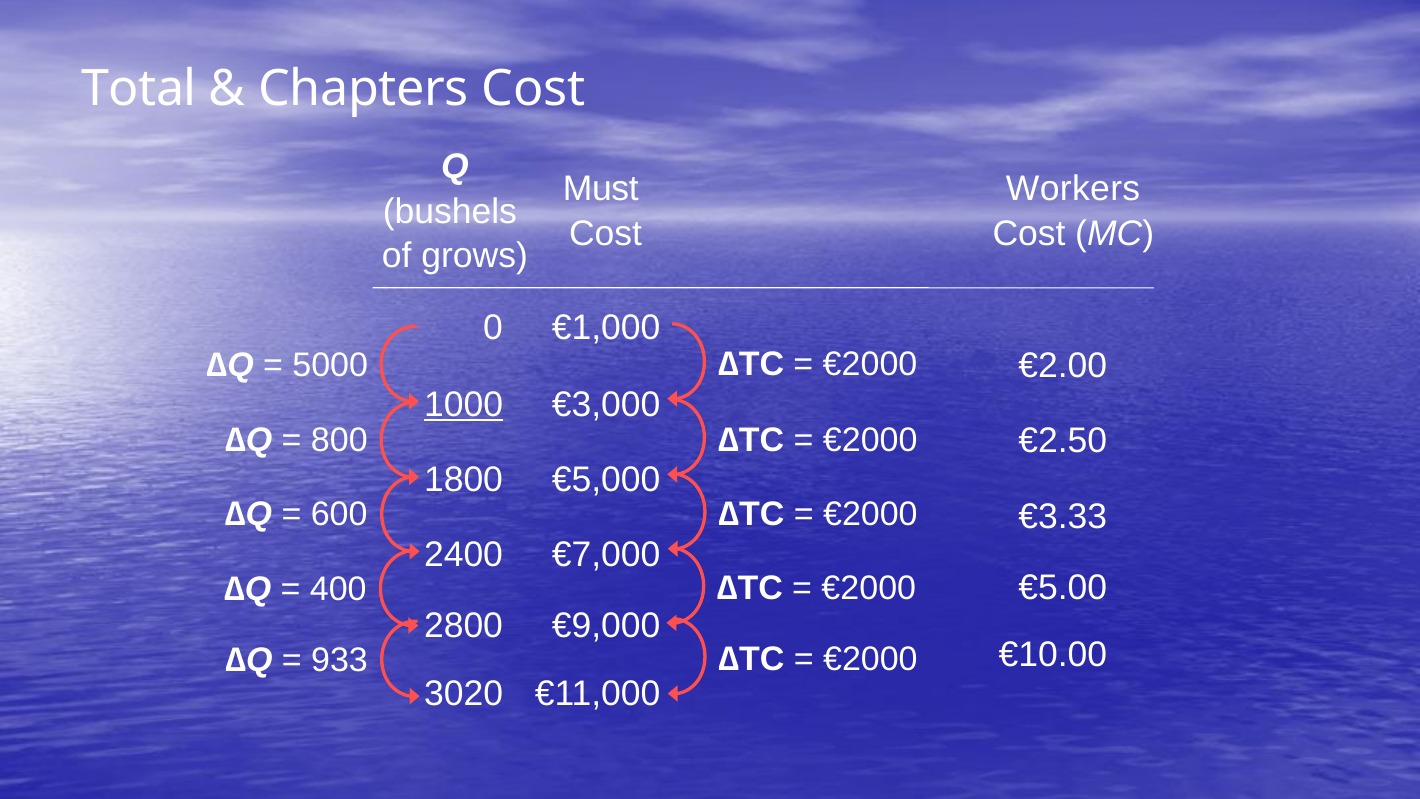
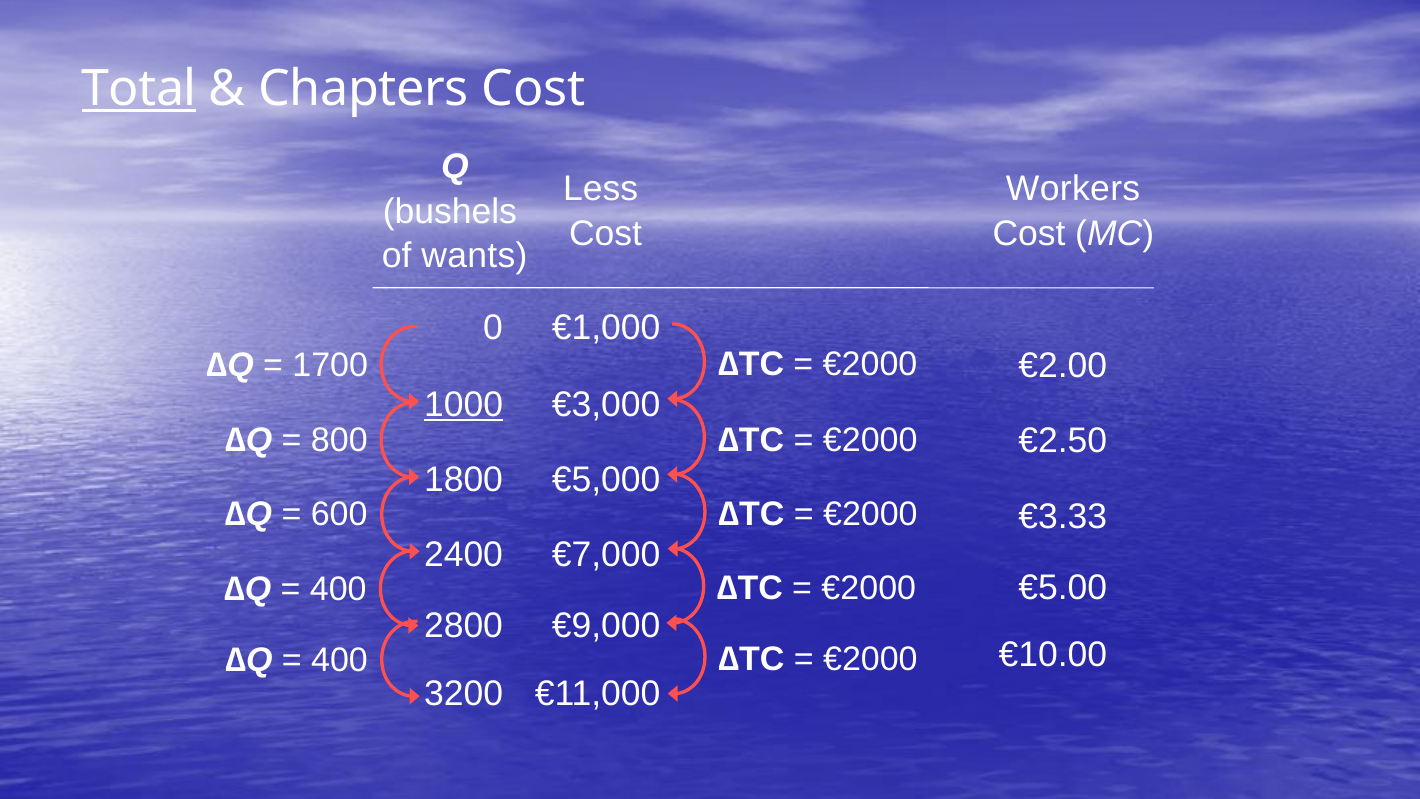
Total underline: none -> present (139, 89)
Must: Must -> Less (601, 189)
grows: grows -> wants (474, 256)
5000: 5000 -> 1700 (330, 365)
933: 933 -> 400 (340, 661)
3020: 3020 -> 3200 (464, 694)
